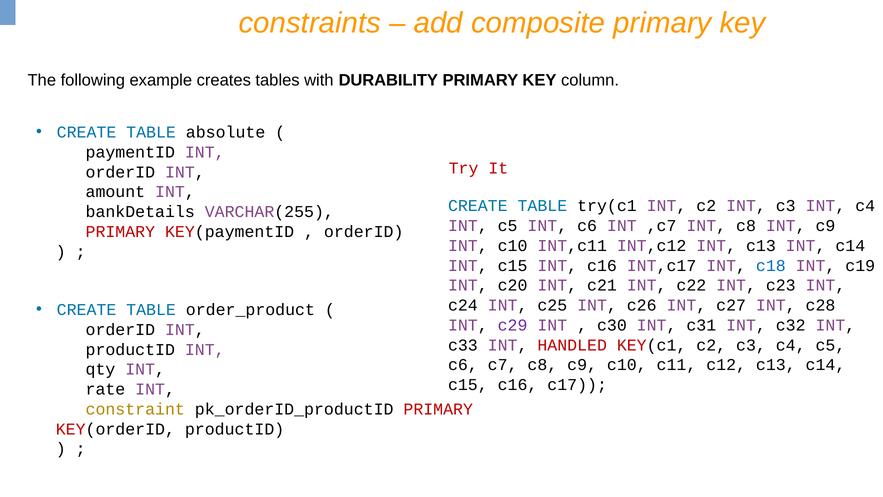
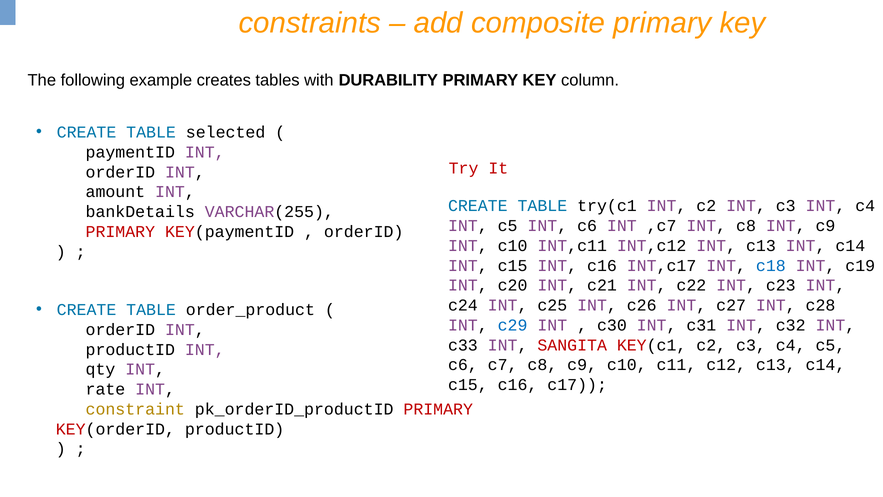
absolute: absolute -> selected (226, 132)
c29 colour: purple -> blue (513, 325)
HANDLED: HANDLED -> SANGITA (572, 345)
